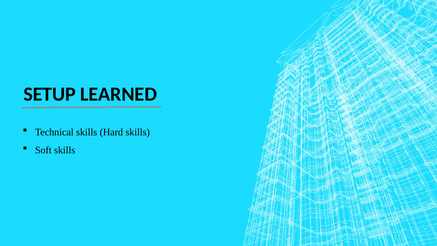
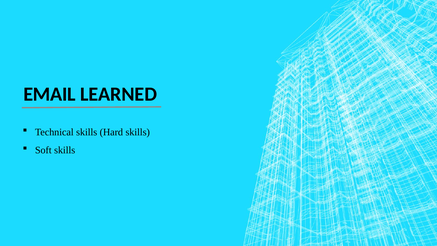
SETUP: SETUP -> EMAIL (50, 94)
